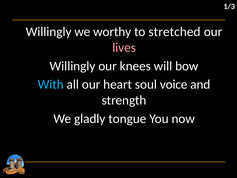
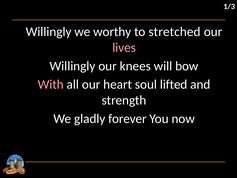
With colour: light blue -> pink (51, 84)
voice: voice -> lifted (174, 84)
tongue: tongue -> forever (127, 119)
